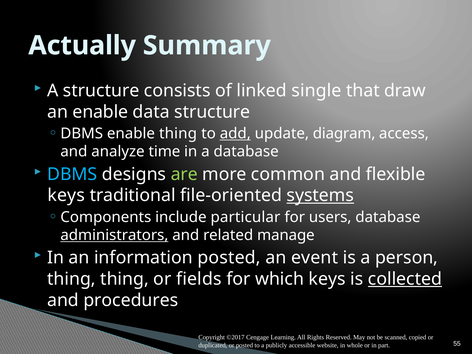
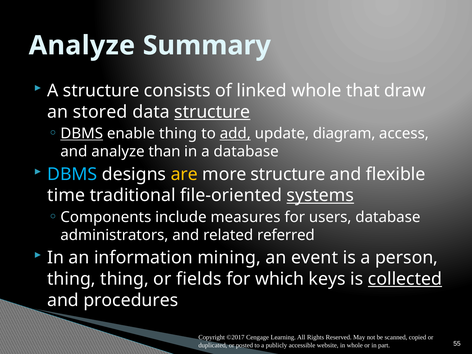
Actually: Actually -> Analyze (82, 46)
linked single: single -> whole (317, 91)
an enable: enable -> stored (100, 112)
structure underline: none -> present (212, 112)
DBMS underline: none -> present (82, 134)
time: time -> than (164, 152)
are colour: light green -> yellow (184, 174)
more common: common -> structure (288, 174)
keys: keys -> time (66, 195)
particular: particular -> measures (245, 217)
administrators underline: present -> none (114, 235)
manage: manage -> referred (286, 235)
information posted: posted -> mining (229, 258)
